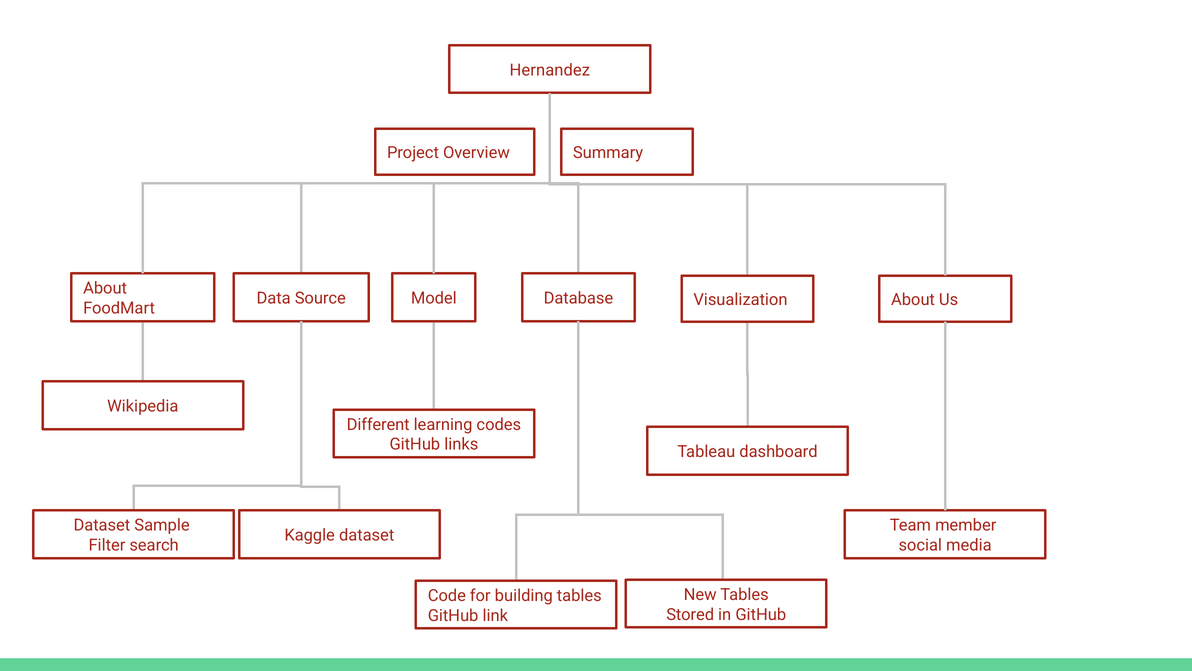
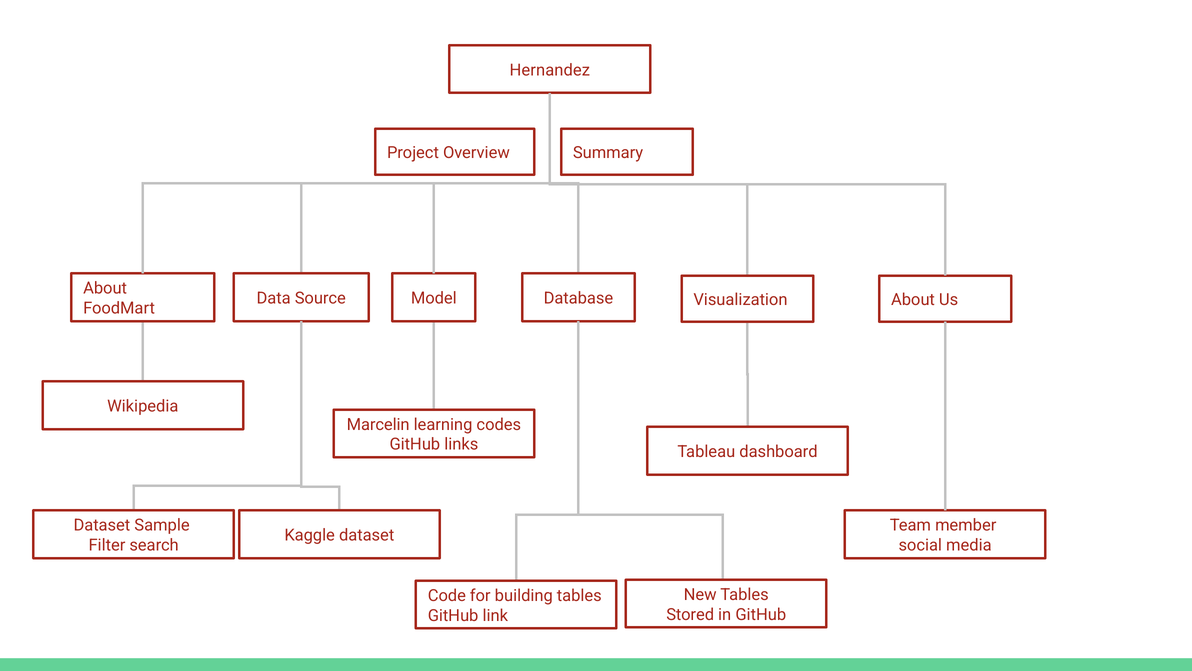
Different: Different -> Marcelin (378, 424)
